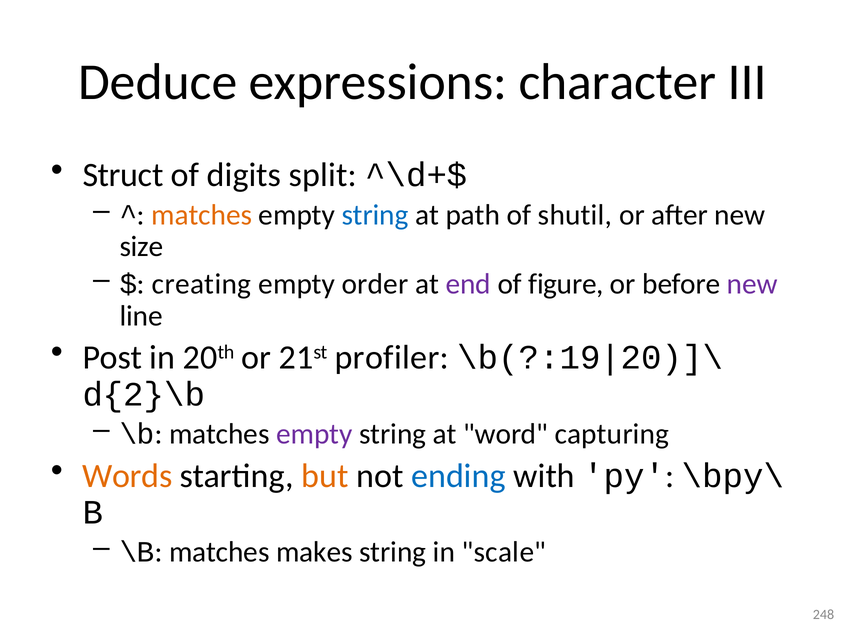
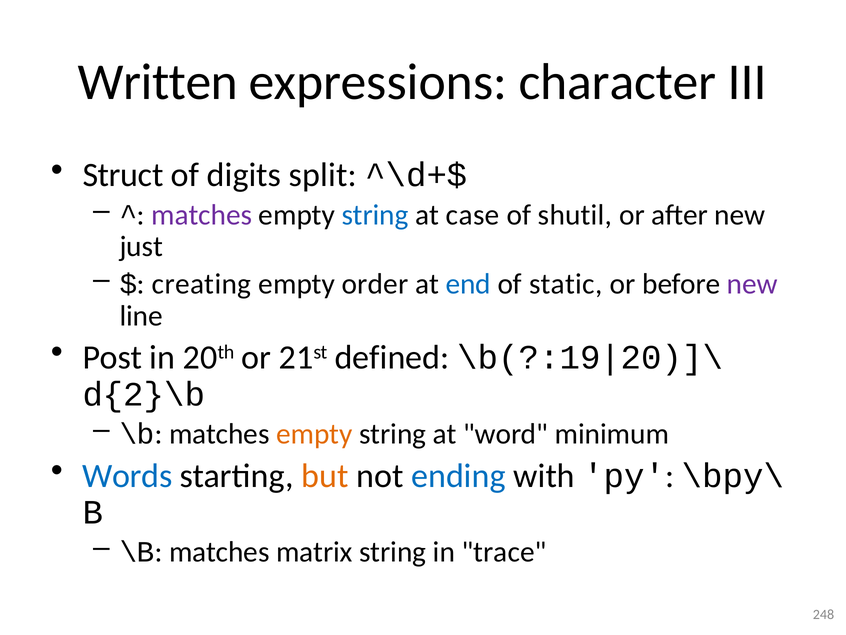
Deduce: Deduce -> Written (158, 82)
matches colour: orange -> purple (202, 215)
path: path -> case (473, 215)
size: size -> just (141, 246)
end colour: purple -> blue (468, 284)
figure: figure -> static (566, 284)
profiler: profiler -> defined (392, 357)
empty colour: purple -> orange (314, 434)
capturing: capturing -> minimum (612, 434)
Words colour: orange -> blue (127, 475)
makes: makes -> matrix (314, 552)
scale: scale -> trace (504, 552)
